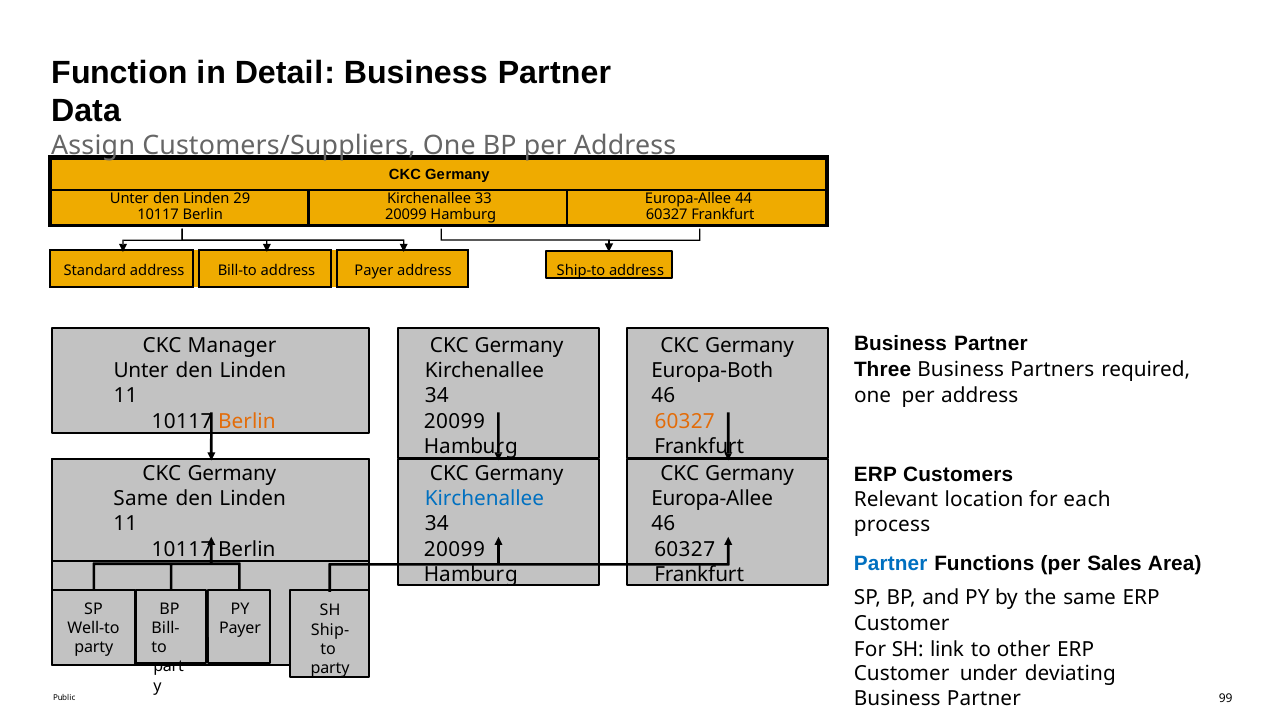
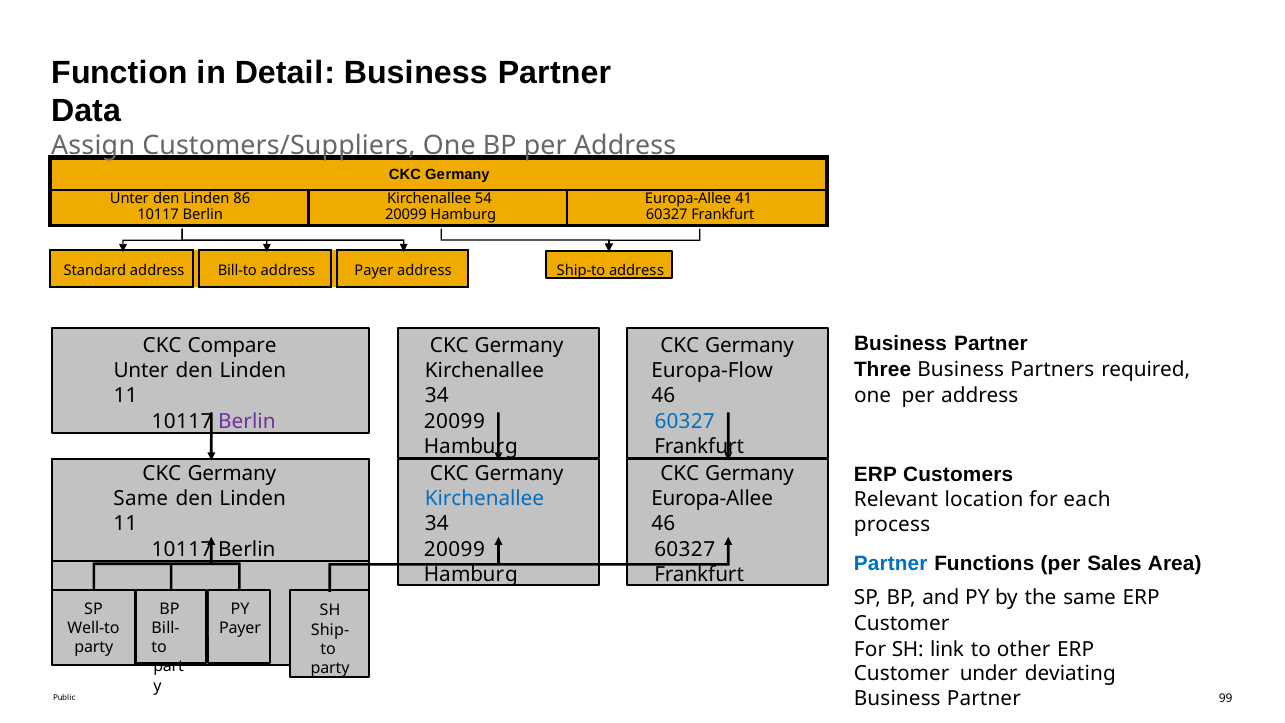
29: 29 -> 86 (242, 198)
33: 33 -> 54 (483, 198)
44: 44 -> 41 (744, 198)
Manager: Manager -> Compare (232, 346)
Europa-Both: Europa-Both -> Europa-Flow (712, 371)
Berlin colour: orange -> purple (247, 422)
60327 colour: orange -> blue (685, 422)
